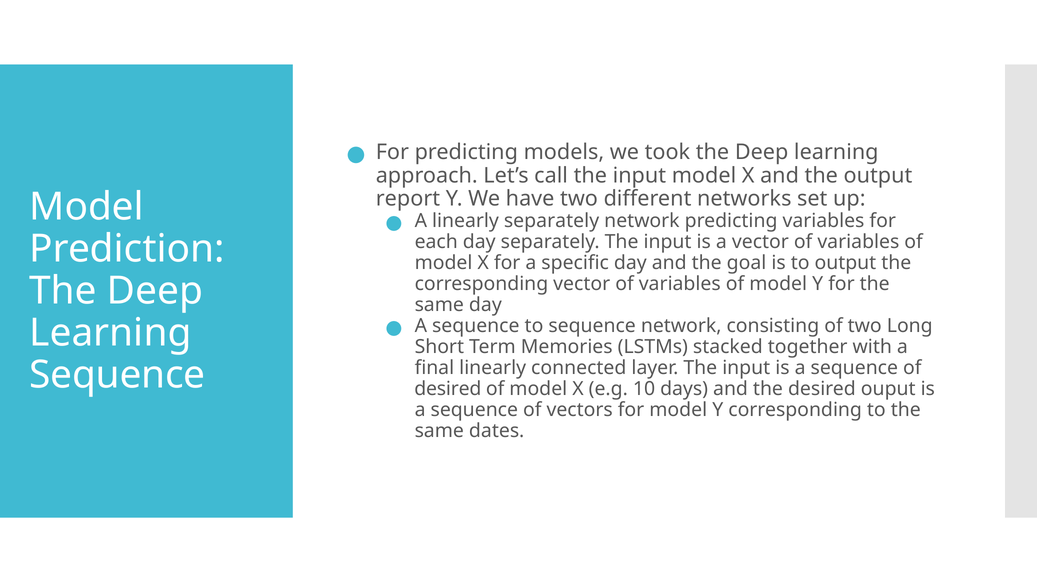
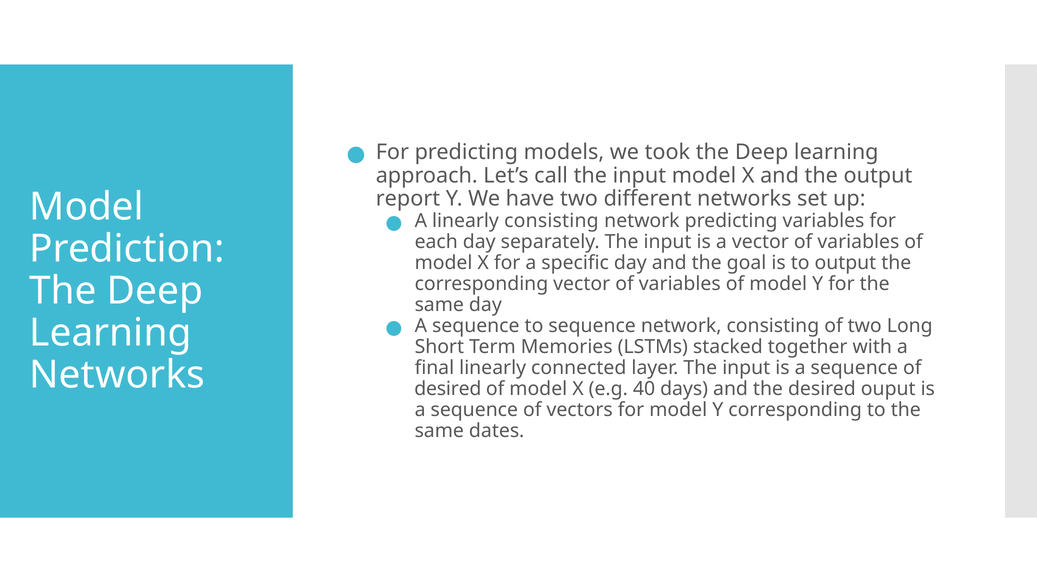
linearly separately: separately -> consisting (551, 221)
Sequence: Sequence -> Networks (117, 375)
10: 10 -> 40 (644, 389)
